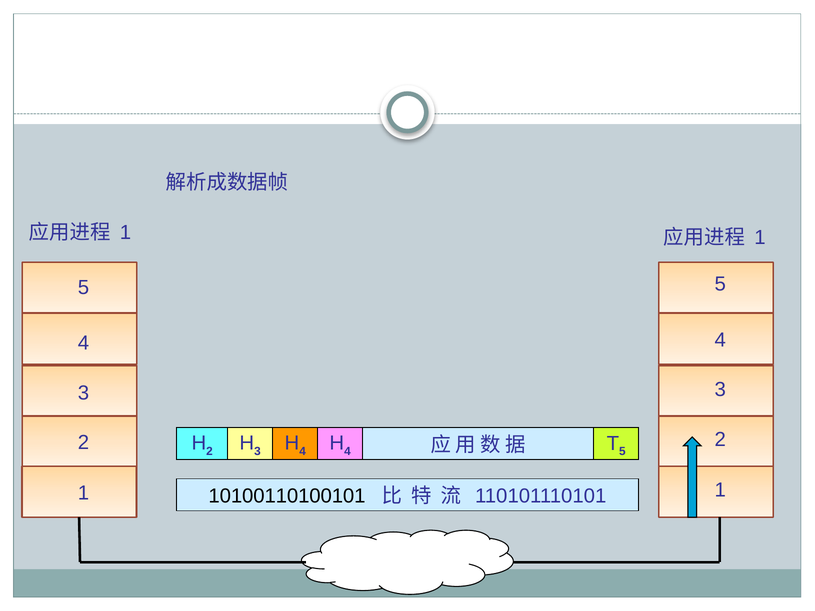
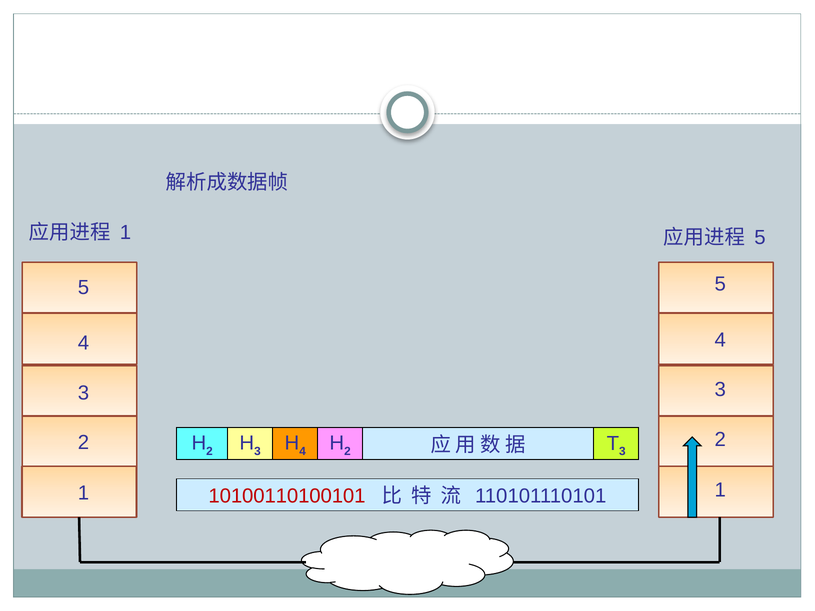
1: 1 -> 5 (760, 237)
4: 4 -> 2 (347, 451)
5: 5 -> 3 (622, 451)
10100110100101 colour: black -> red (287, 496)
